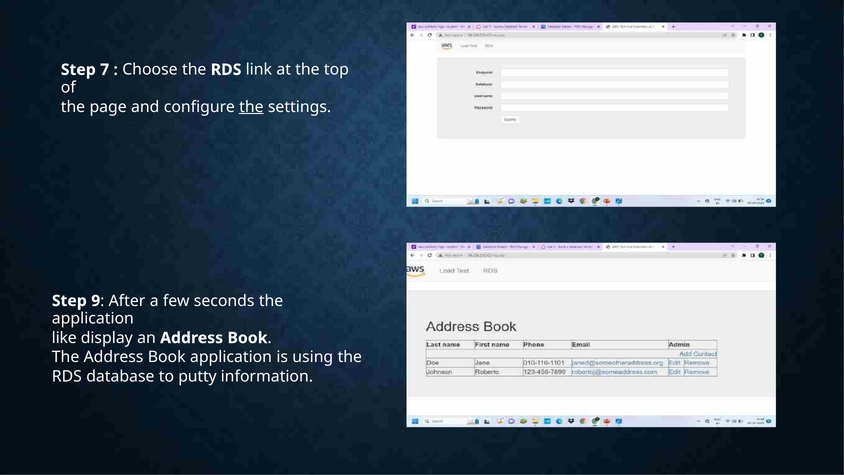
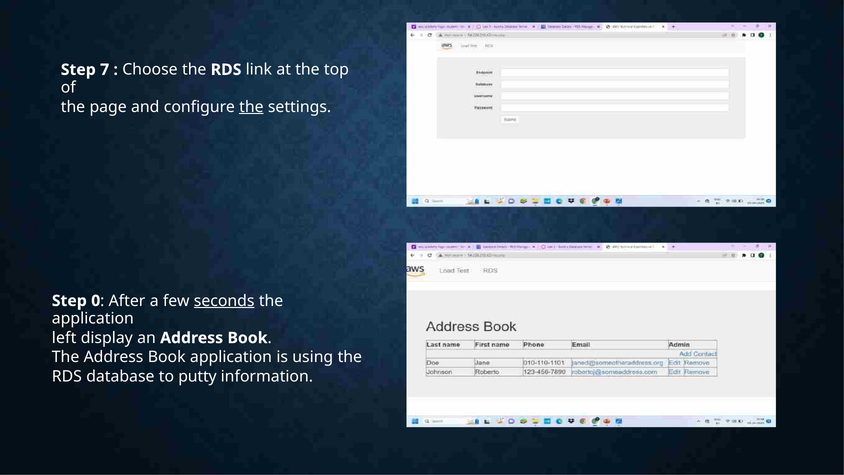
9: 9 -> 0 (96, 301)
seconds underline: none -> present (224, 301)
like: like -> left (64, 338)
